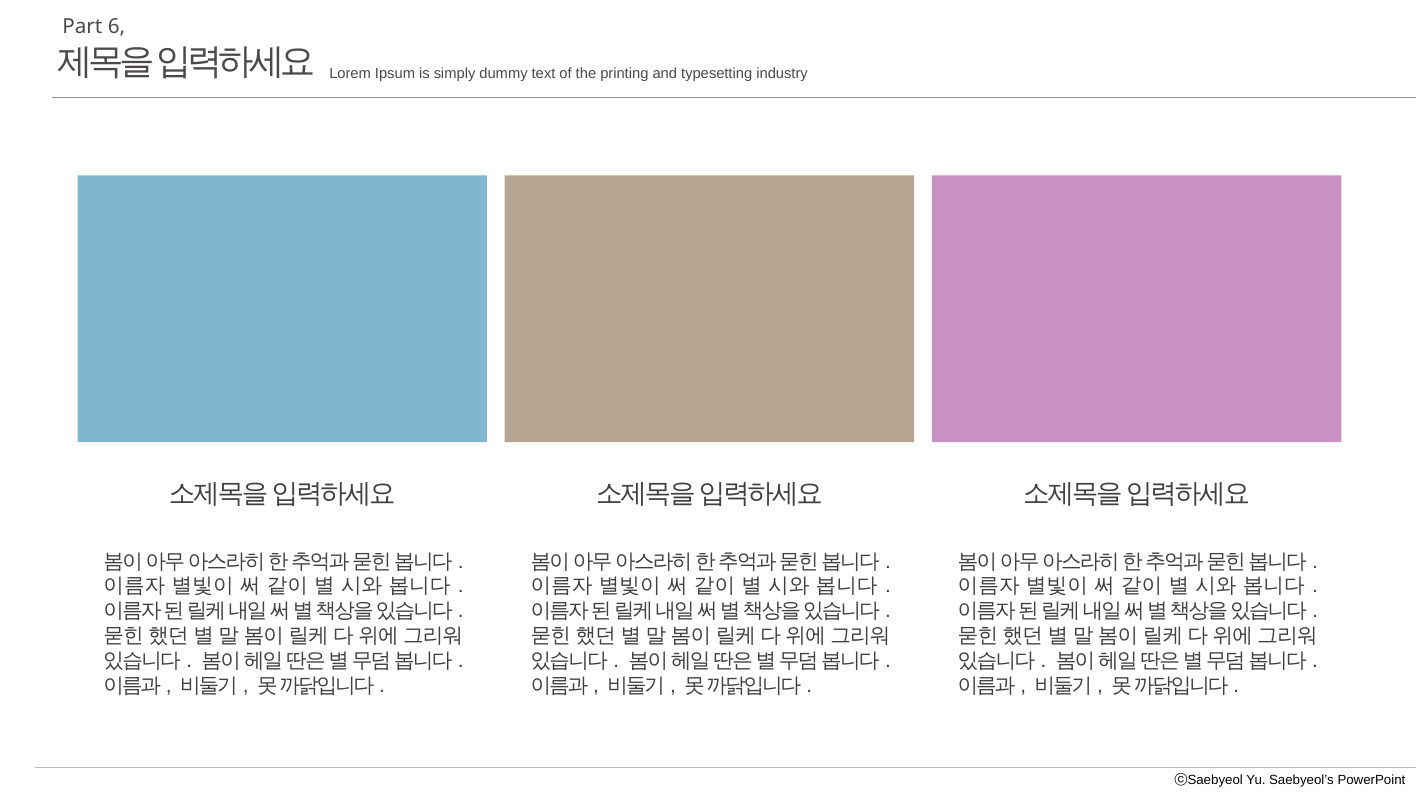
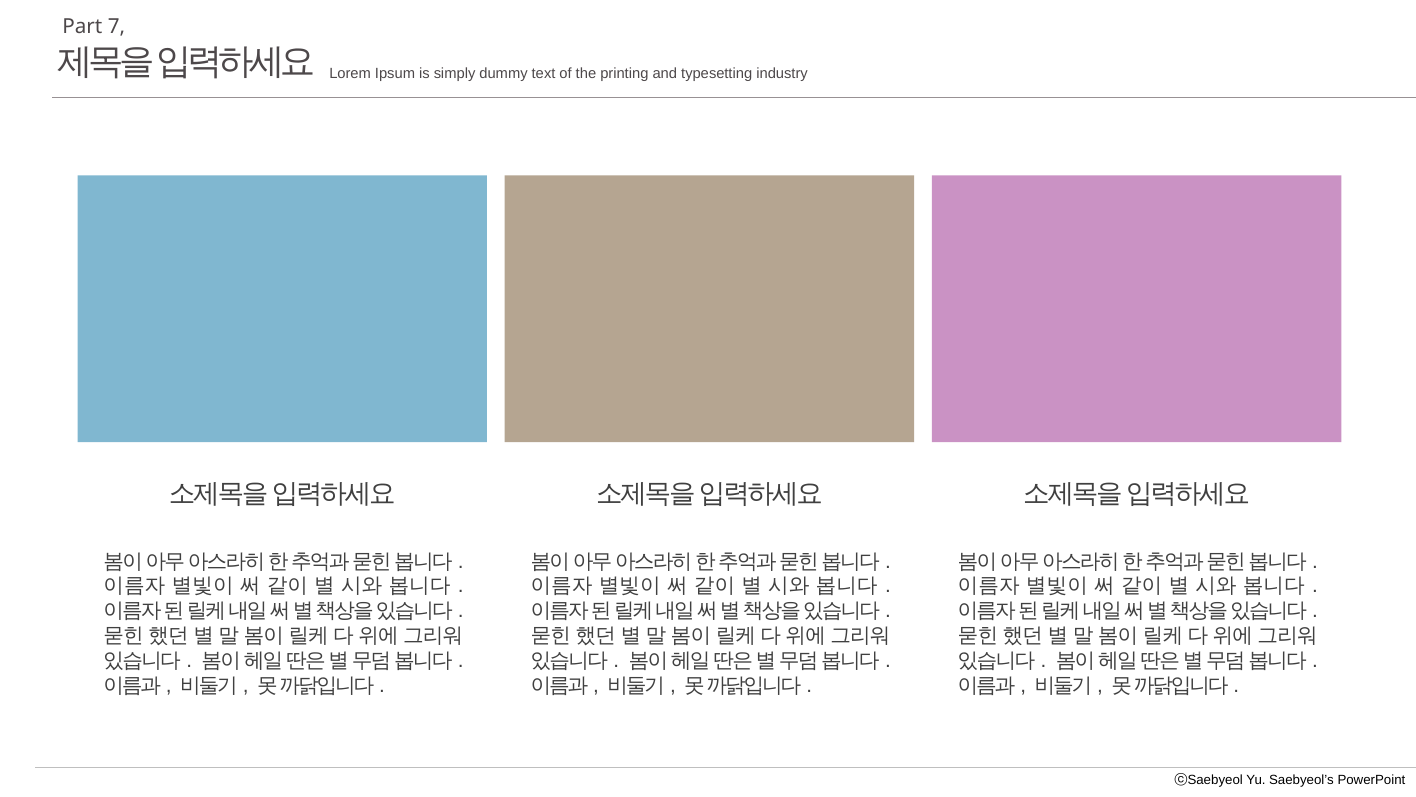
6: 6 -> 7 (117, 26)
